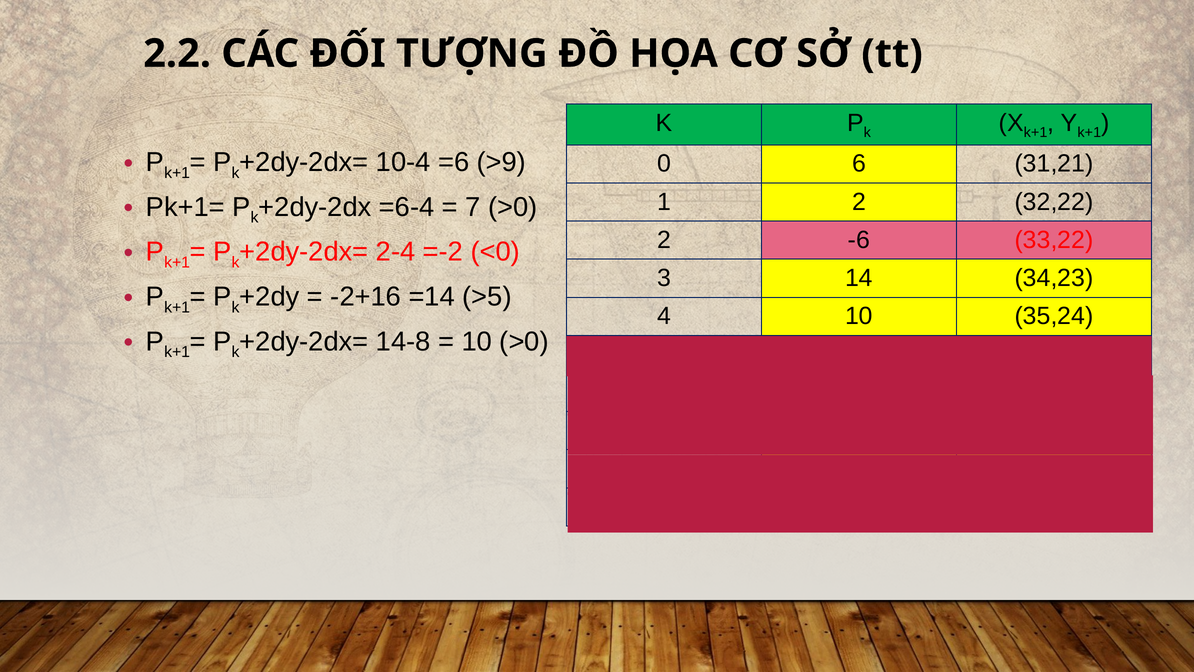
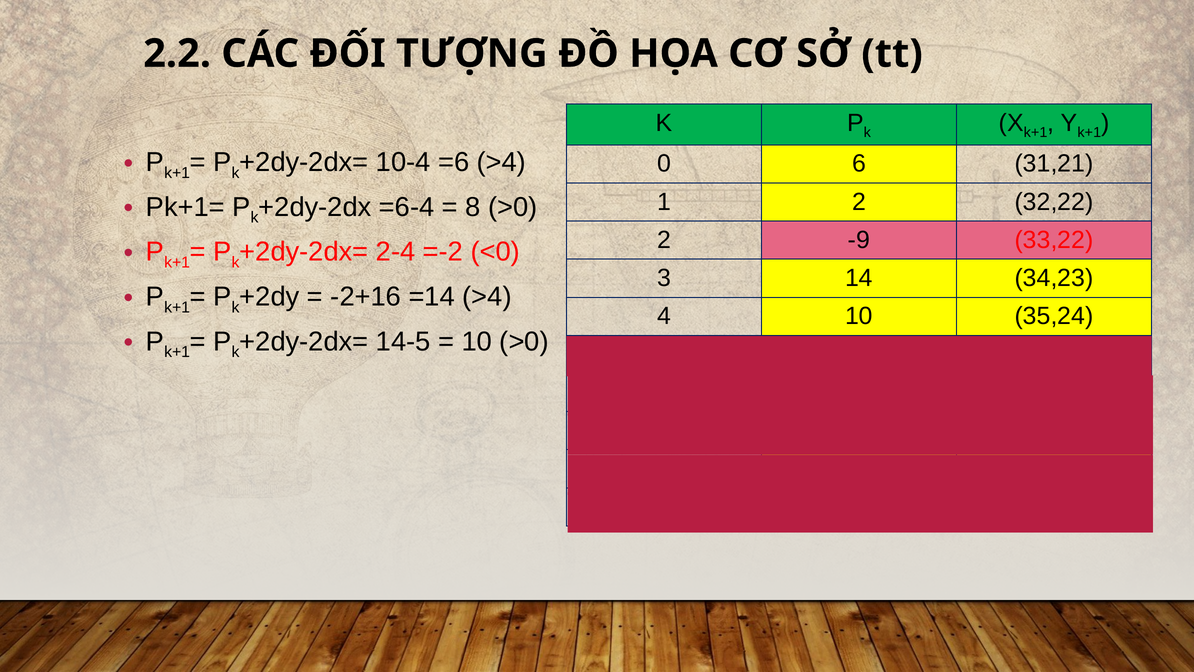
=6 >9: >9 -> >4 (501, 162)
7: 7 -> 8 (473, 207)
-6: -6 -> -9 (859, 240)
=14 >5: >5 -> >4 (487, 297)
14-8: 14-8 -> 14-5 (403, 341)
